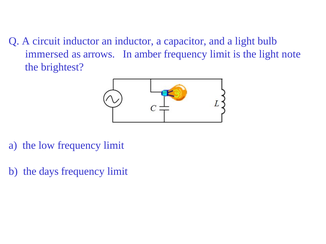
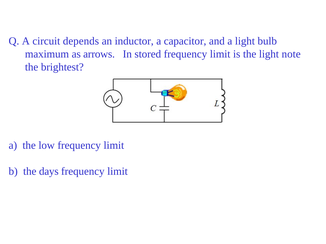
circuit inductor: inductor -> depends (81, 41)
immersed: immersed -> maximum (47, 54)
amber: amber -> stored (148, 54)
